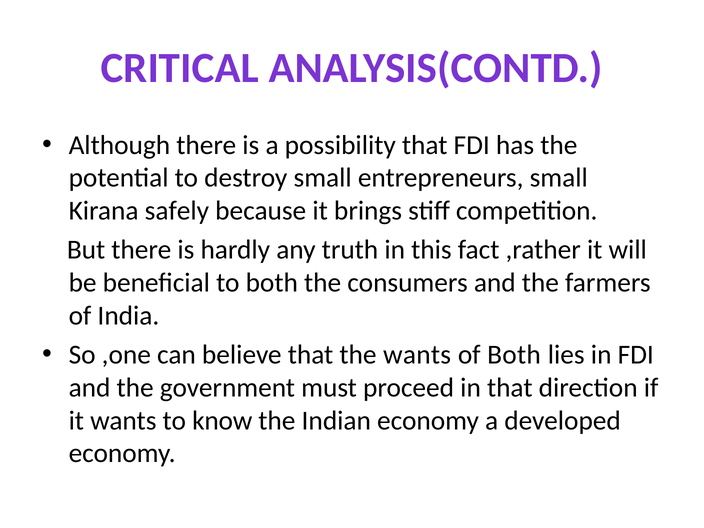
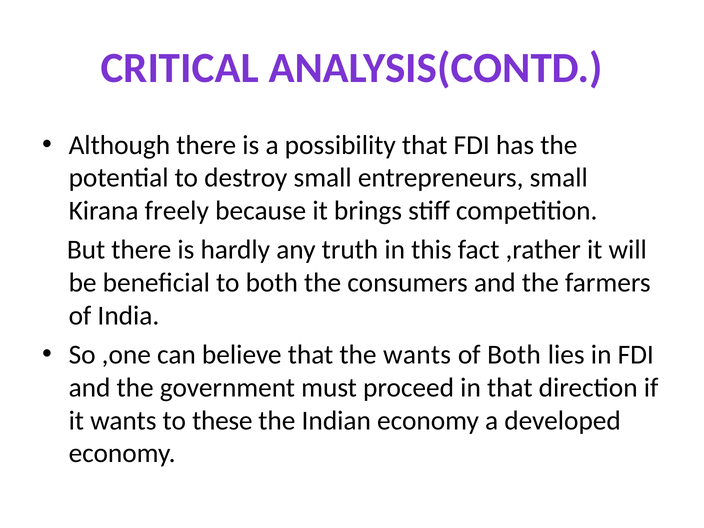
safely: safely -> freely (177, 211)
know: know -> these (222, 421)
